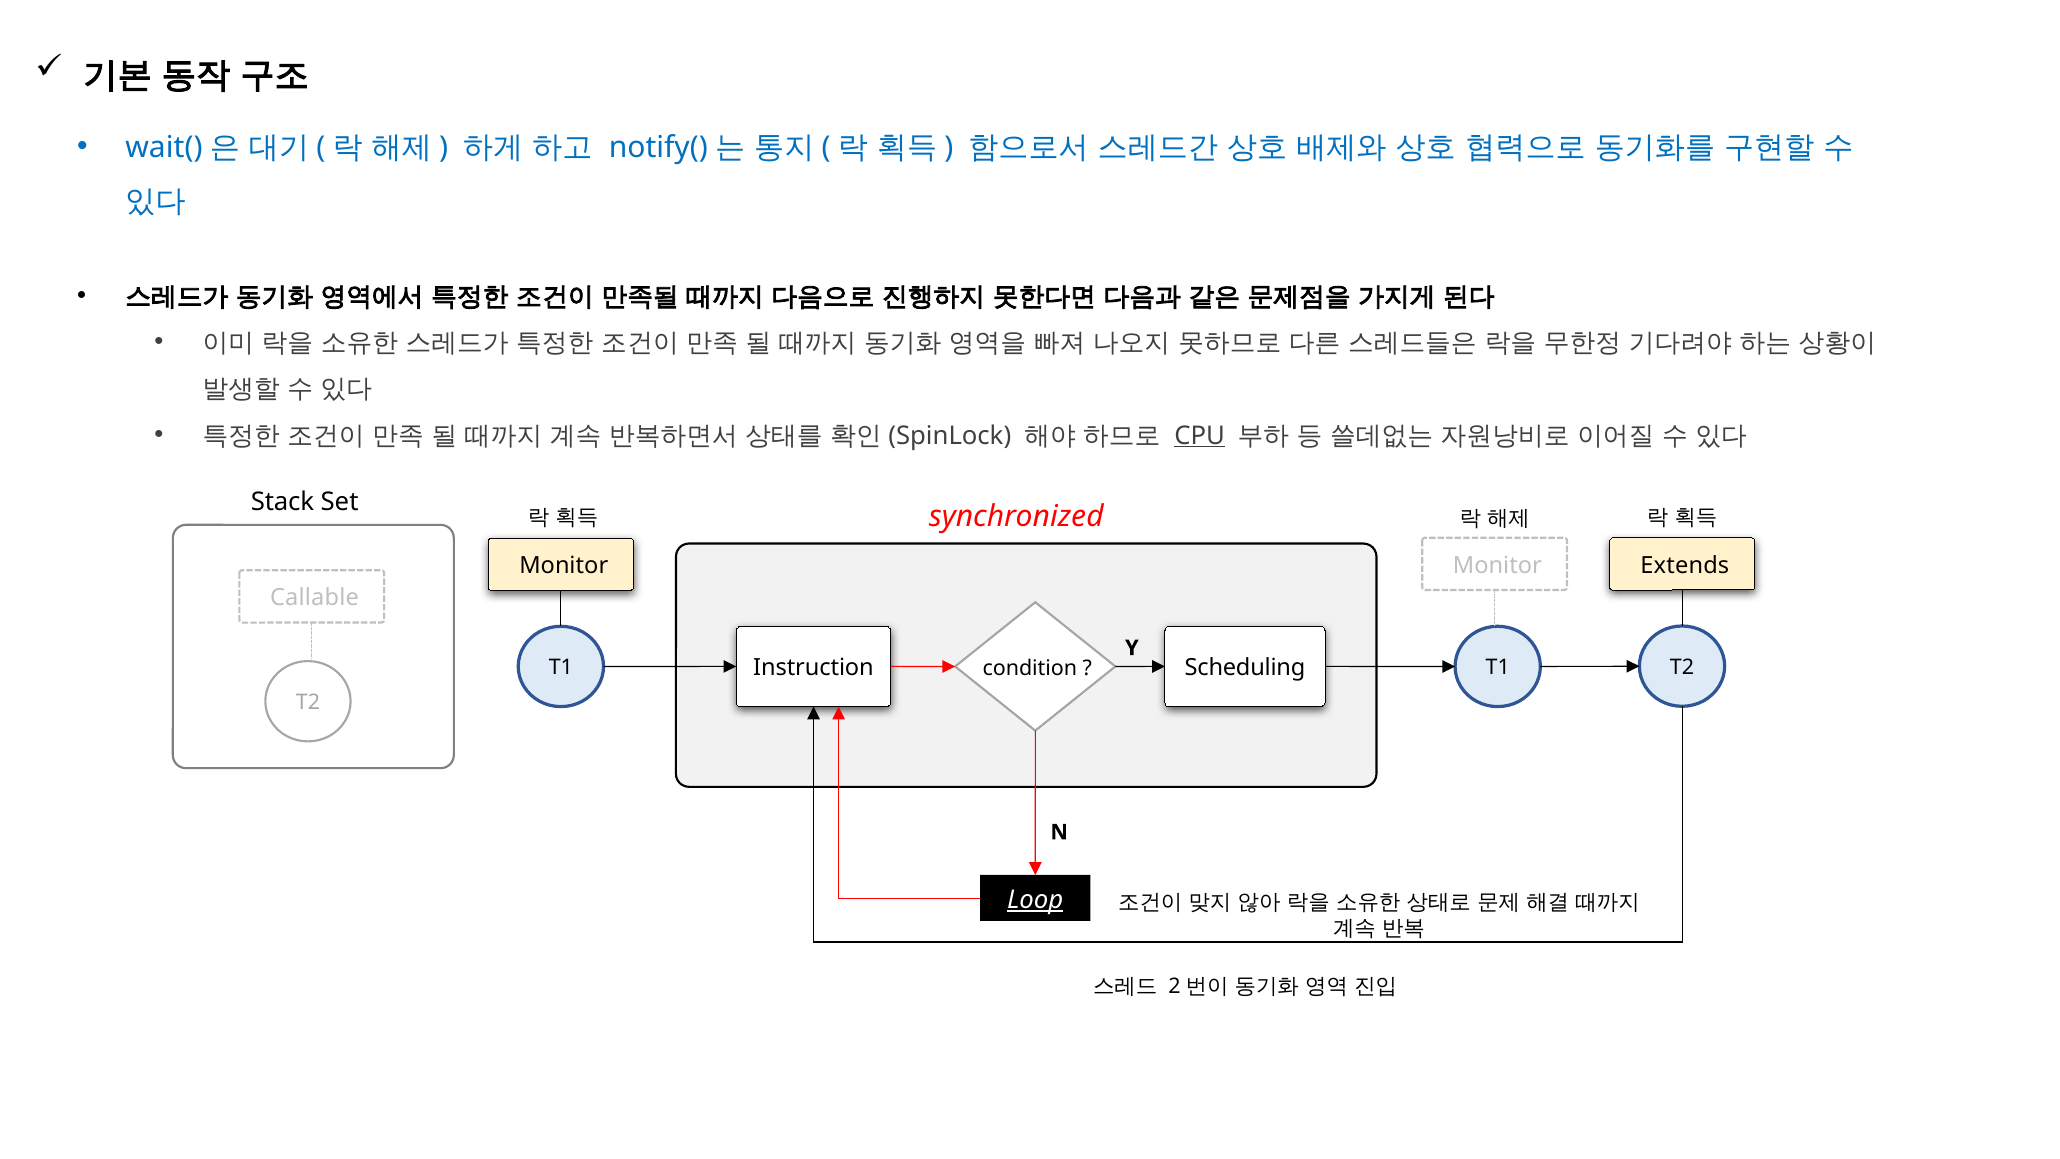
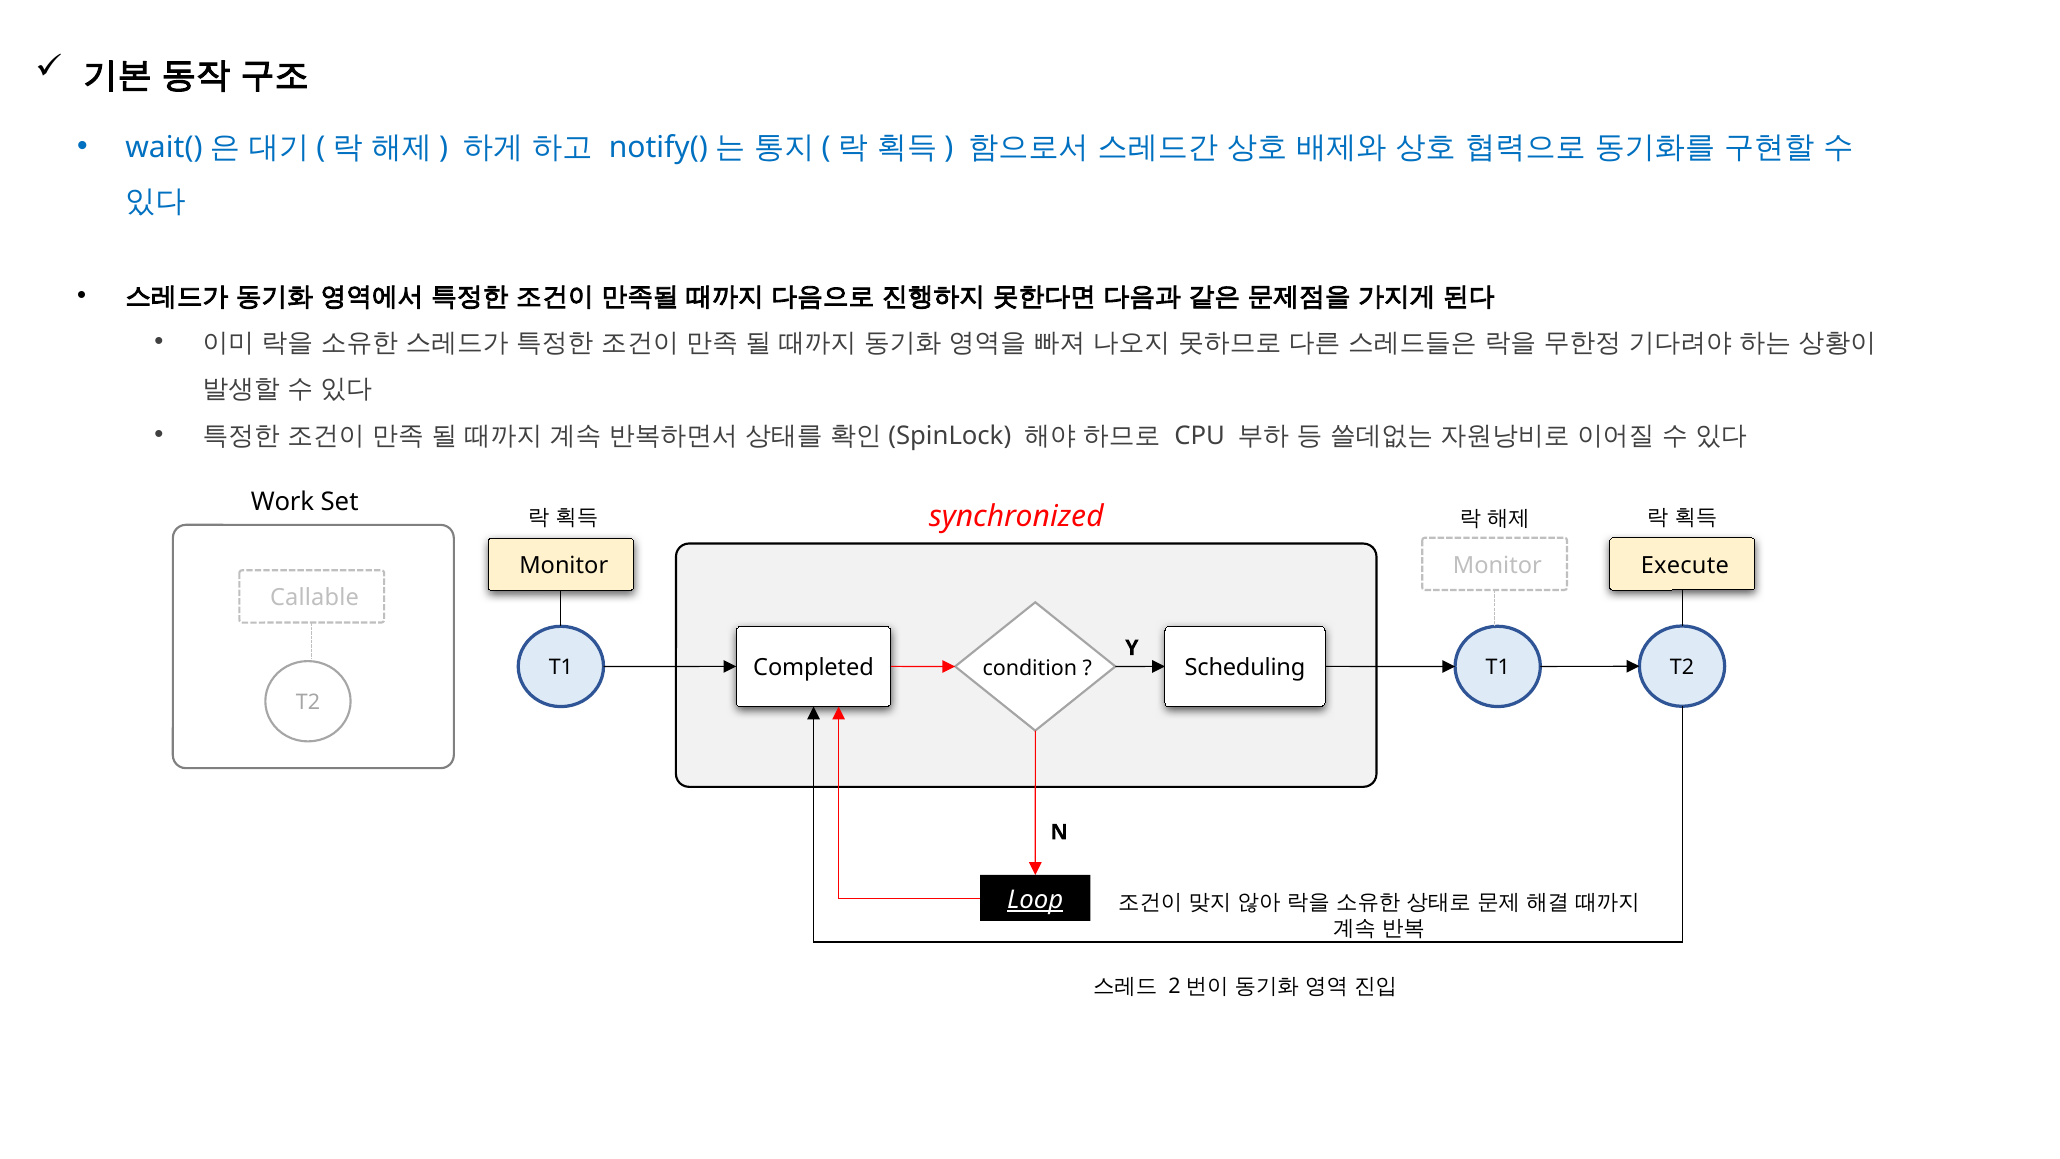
CPU underline: present -> none (1200, 435)
Stack: Stack -> Work (283, 501)
Extends: Extends -> Execute (1685, 565)
Instruction: Instruction -> Completed (813, 668)
